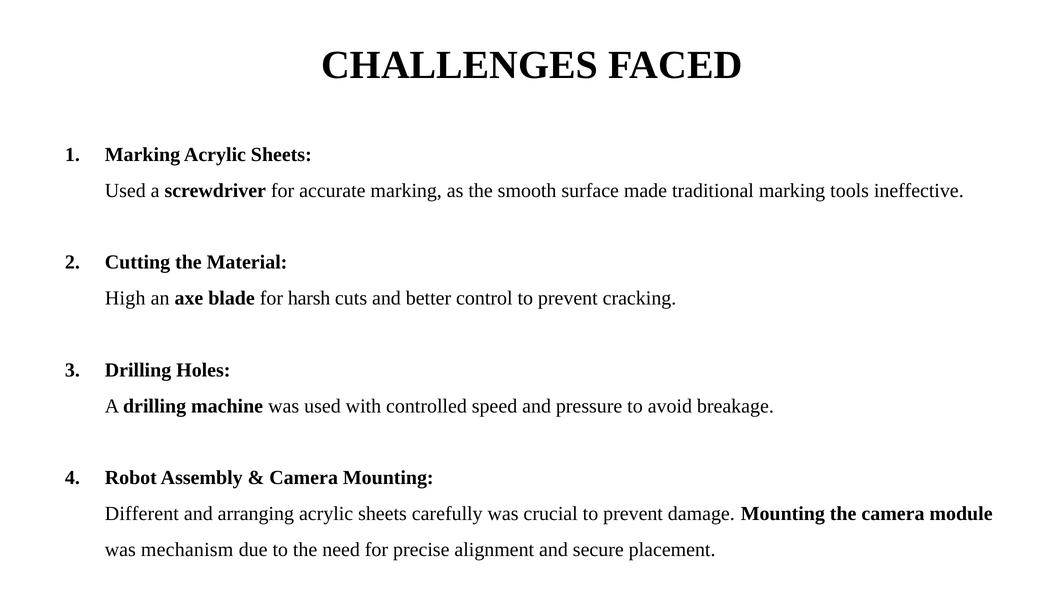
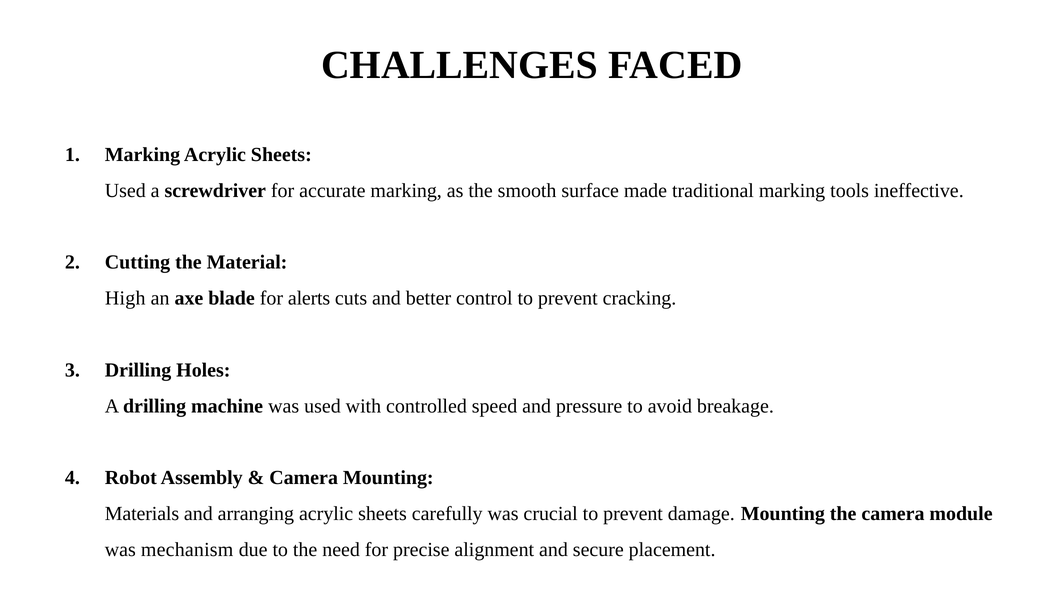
harsh: harsh -> alerts (309, 299)
Different: Different -> Materials (142, 514)
